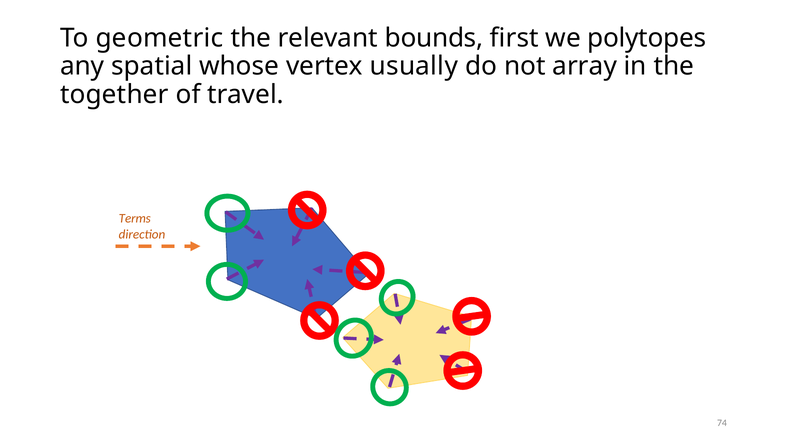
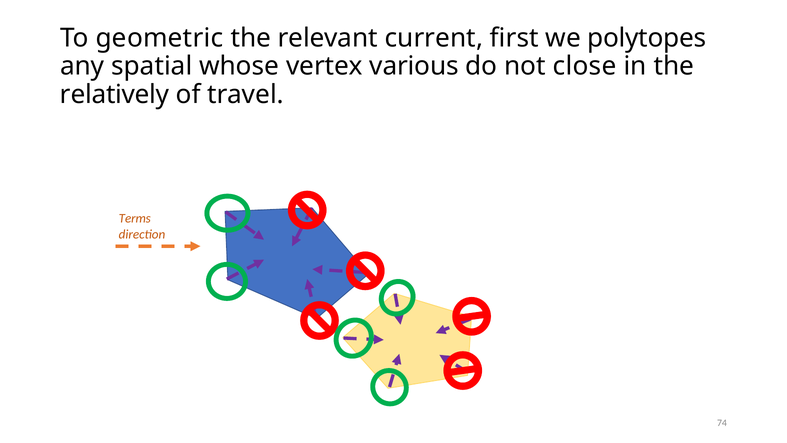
bounds: bounds -> current (434, 38)
usually: usually -> various (414, 66)
array: array -> close (585, 66)
together: together -> relatively (115, 95)
